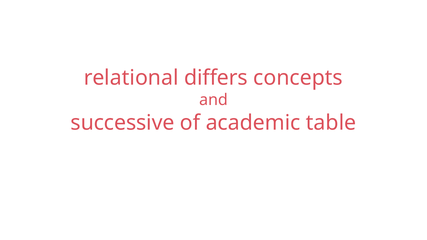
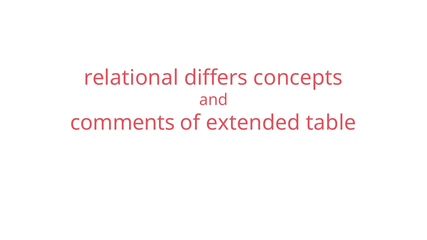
successive: successive -> comments (123, 123)
academic: academic -> extended (253, 123)
